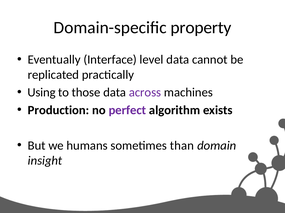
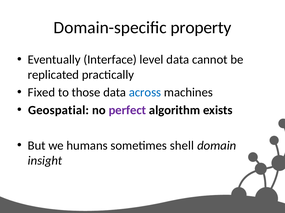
Using: Using -> Fixed (41, 93)
across colour: purple -> blue (145, 93)
Production: Production -> Geospatial (58, 110)
than: than -> shell (182, 146)
